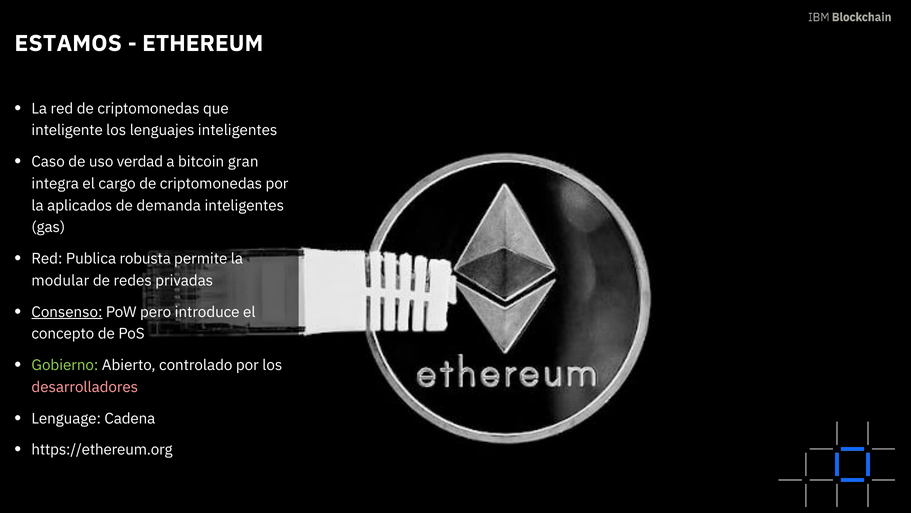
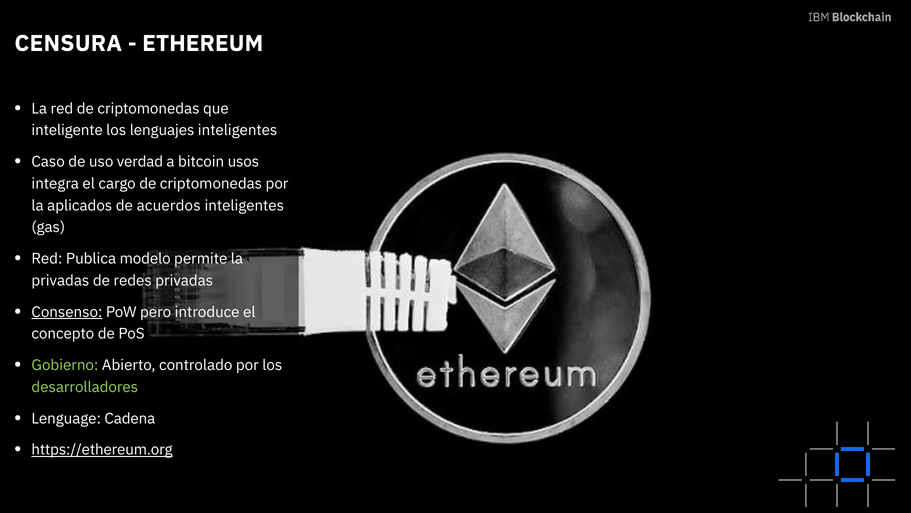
ESTAMOS: ESTAMOS -> CENSURA (68, 43)
gran: gran -> usos (243, 162)
demanda: demanda -> acuerdos (169, 205)
robusta: robusta -> modelo (145, 259)
modular: modular -> privadas (60, 280)
desarrolladores colour: pink -> light green (85, 387)
https://ethereum.org underline: none -> present (102, 449)
